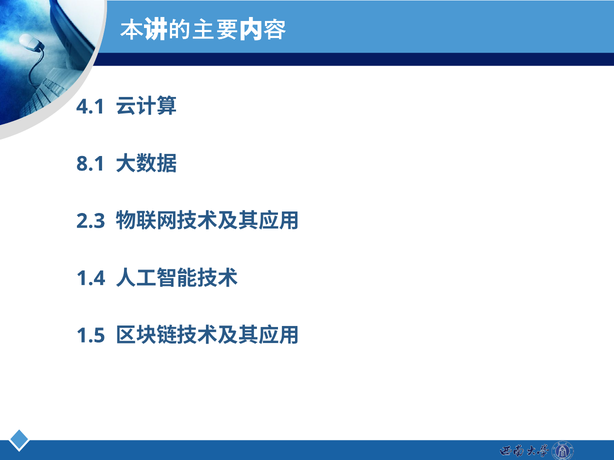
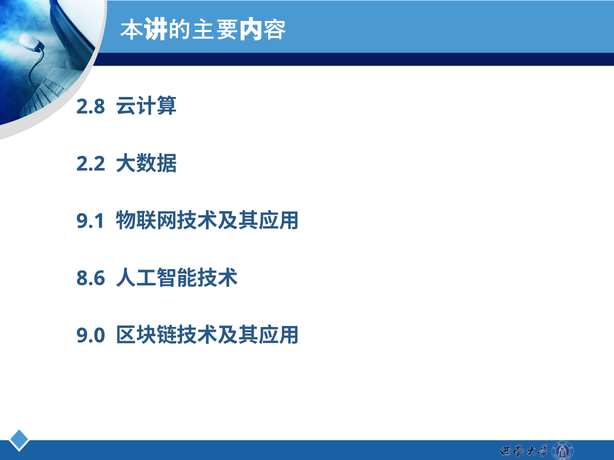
4.1: 4.1 -> 2.8 (91, 107)
8.1: 8.1 -> 2.2 (91, 164)
2.3: 2.3 -> 9.1 (91, 221)
1.4: 1.4 -> 8.6 (91, 279)
1.5: 1.5 -> 9.0 (91, 336)
